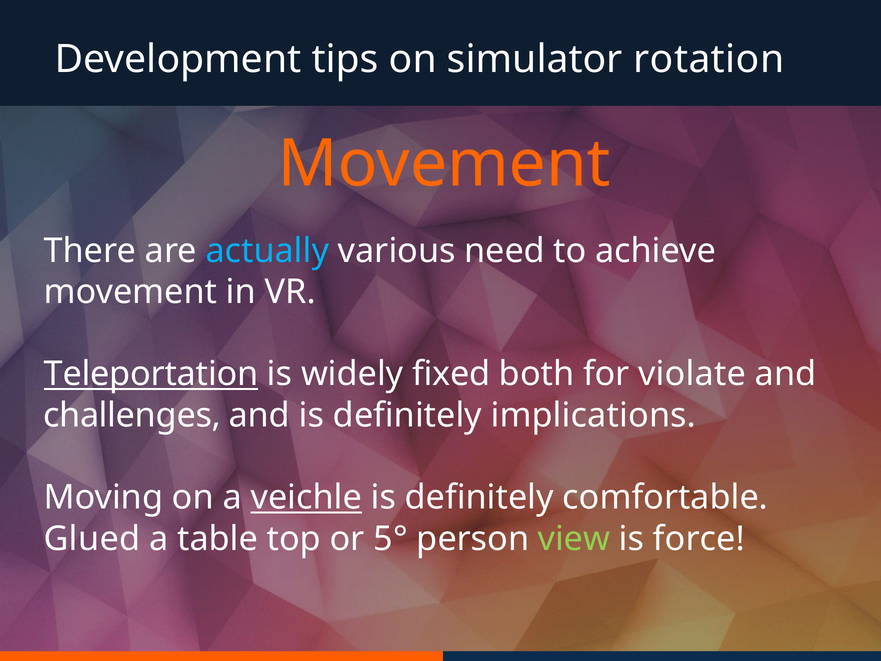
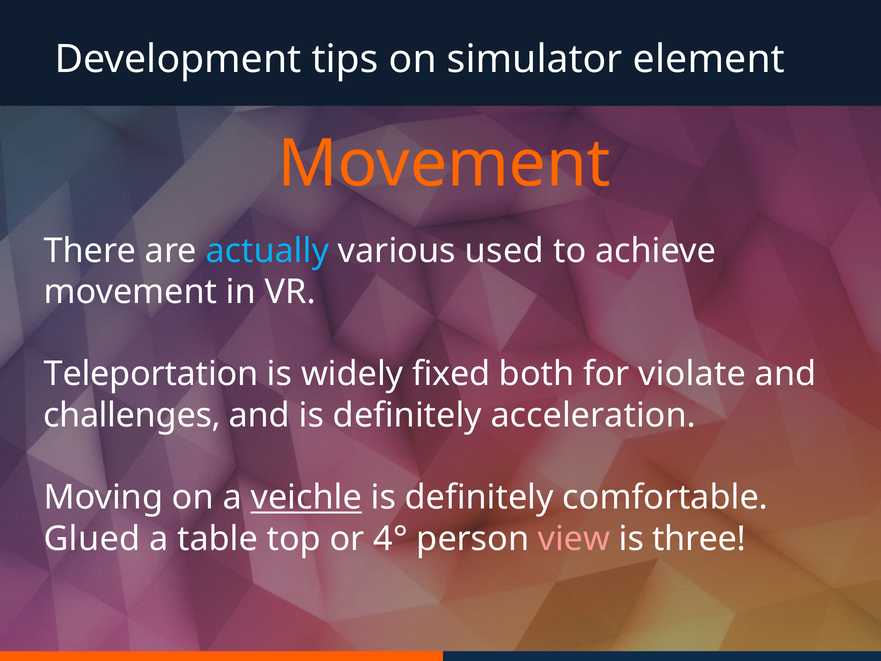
rotation: rotation -> element (709, 59)
need: need -> used (504, 251)
Teleportation underline: present -> none (151, 374)
implications: implications -> acceleration (593, 415)
5°: 5° -> 4° (391, 539)
view colour: light green -> pink (574, 539)
force: force -> three (699, 539)
